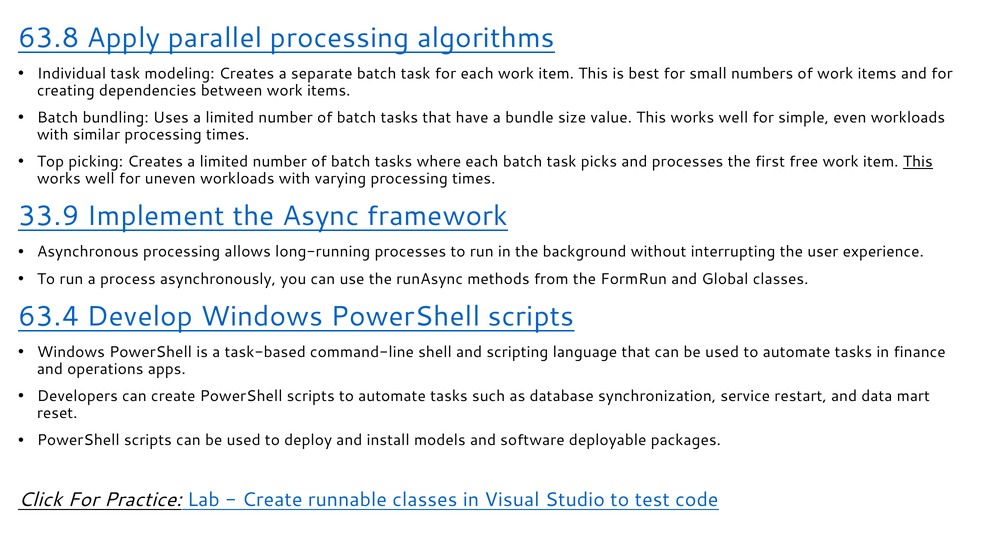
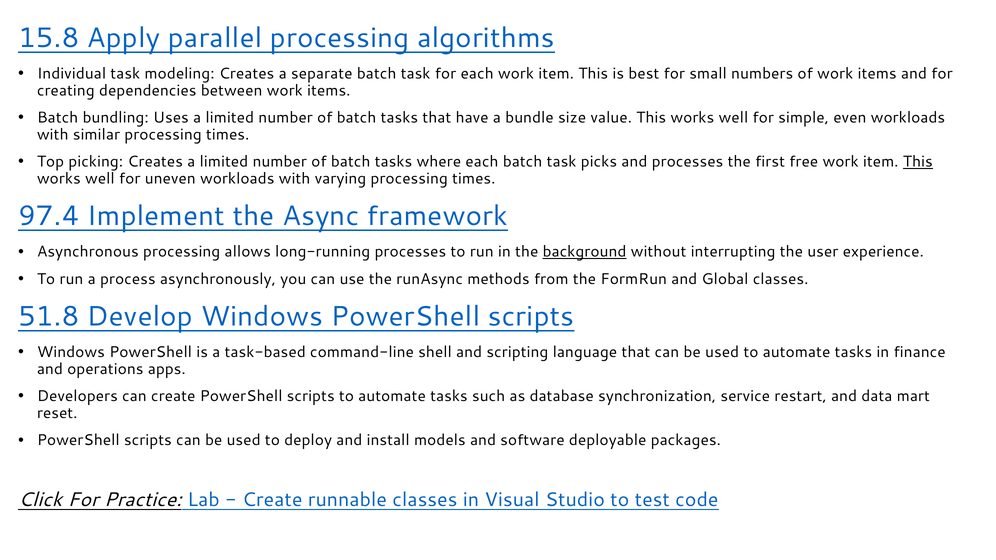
63.8: 63.8 -> 15.8 (49, 38)
33.9: 33.9 -> 97.4 (49, 216)
background underline: none -> present (585, 252)
63.4: 63.4 -> 51.8 (49, 317)
